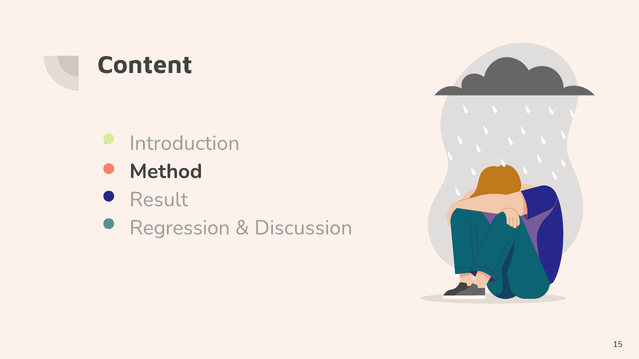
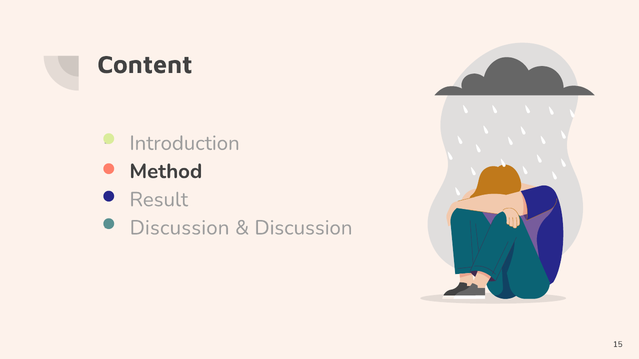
Regression: Regression -> Discussion (180, 228)
